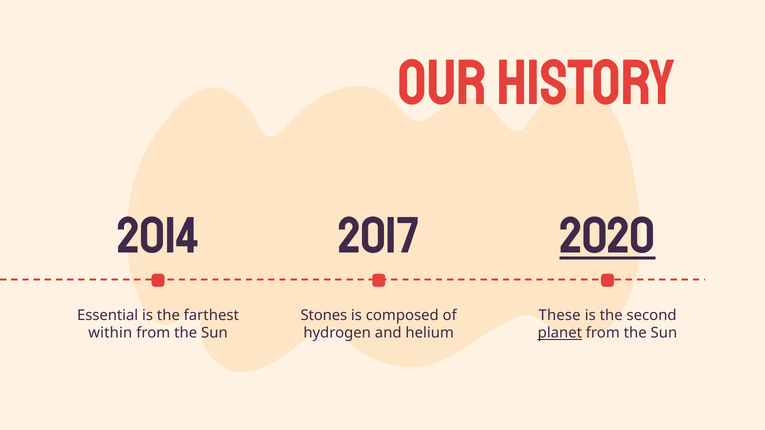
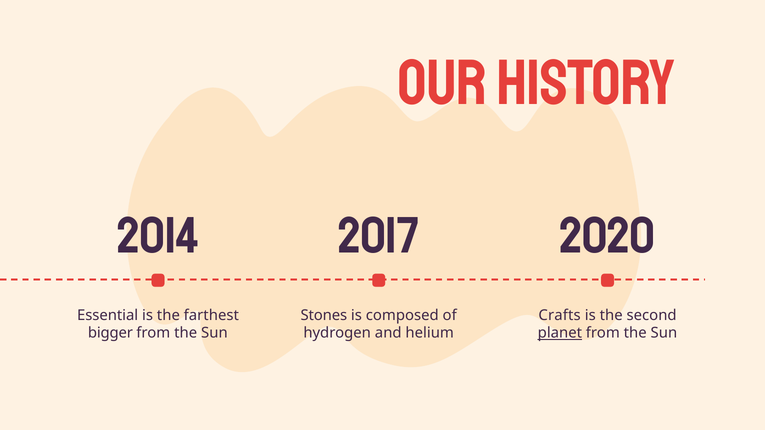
2020 underline: present -> none (607, 236)
These: These -> Crafts (560, 315)
within: within -> bigger (110, 333)
